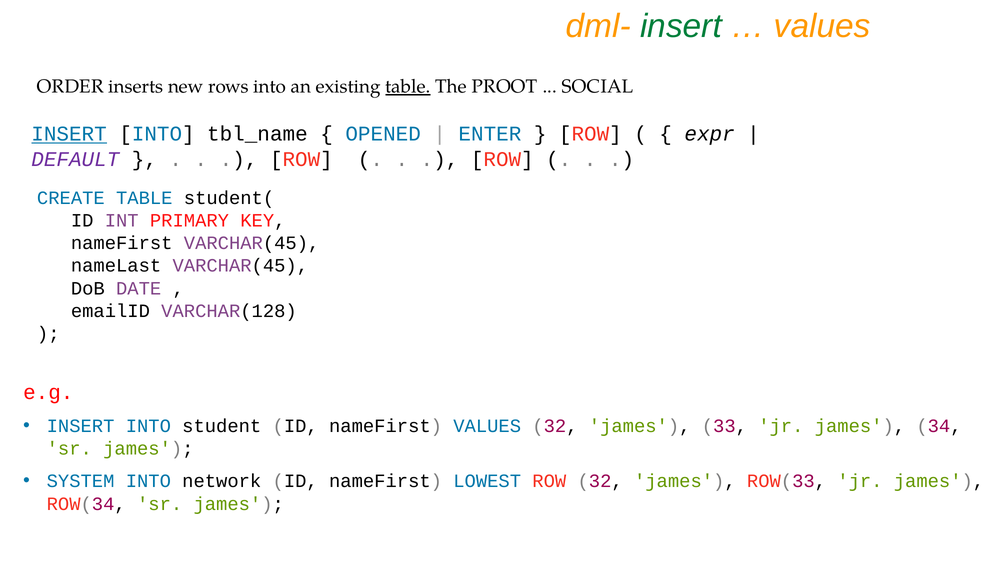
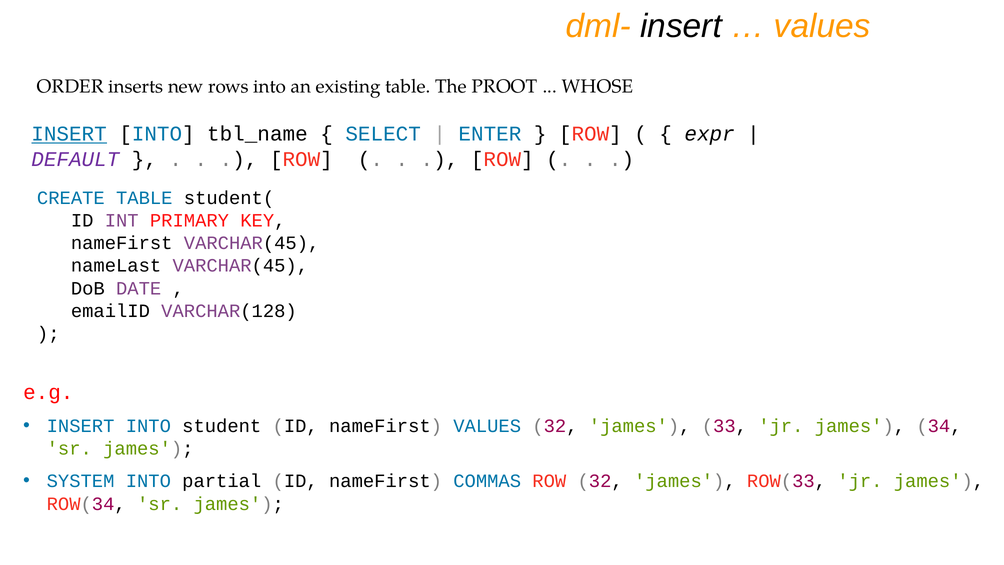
insert colour: green -> black (681, 26)
table underline: present -> none (408, 87)
SOCIAL: SOCIAL -> WHOSE (598, 87)
OPENED: OPENED -> SELECT (383, 134)
network: network -> partial (222, 481)
LOWEST: LOWEST -> COMMAS (487, 481)
